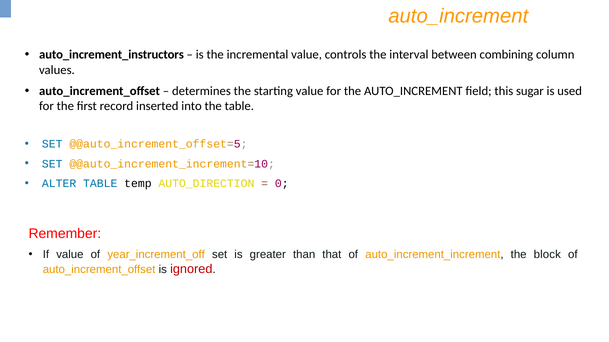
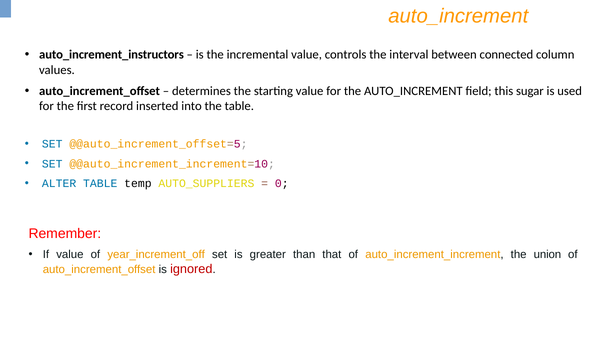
combining: combining -> connected (506, 55)
AUTO_DIRECTION: AUTO_DIRECTION -> AUTO_SUPPLIERS (206, 184)
block: block -> union (547, 255)
